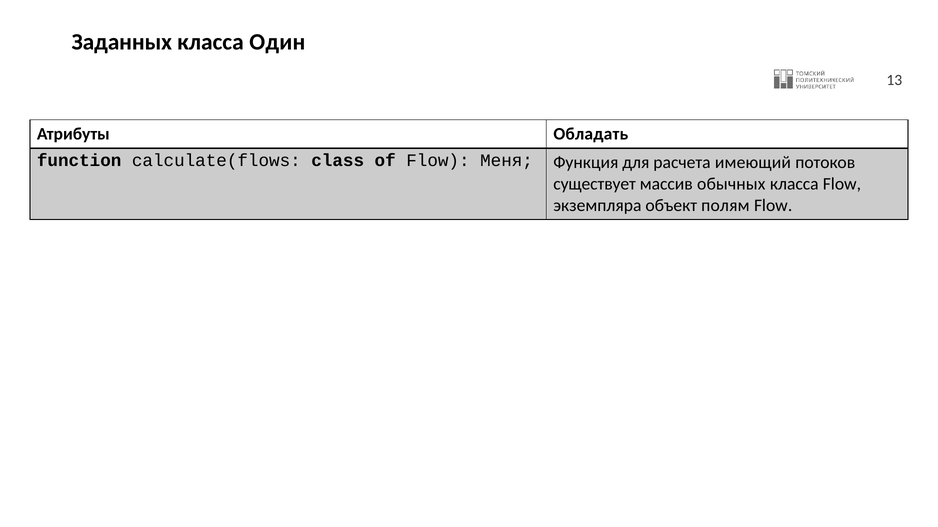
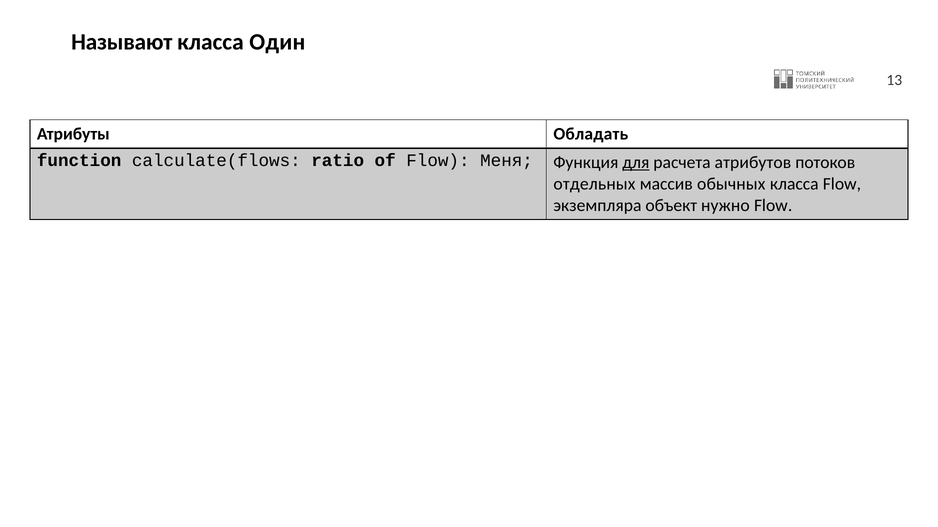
Заданных: Заданных -> Называют (122, 42)
class: class -> ratio (338, 161)
для underline: none -> present (636, 163)
имеющий: имеющий -> атрибутов (753, 163)
существует: существует -> отдельных (594, 184)
полям: полям -> нужно (725, 206)
